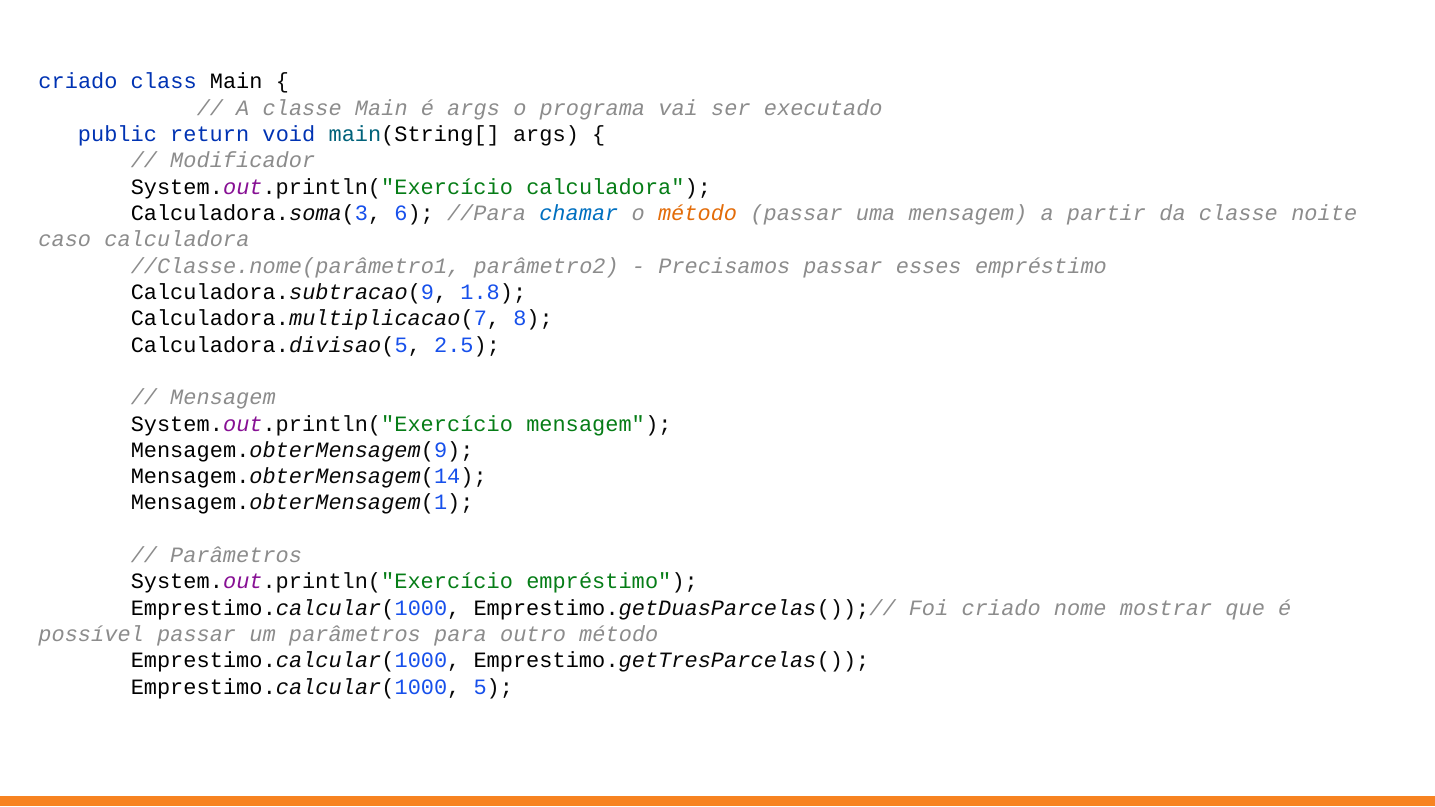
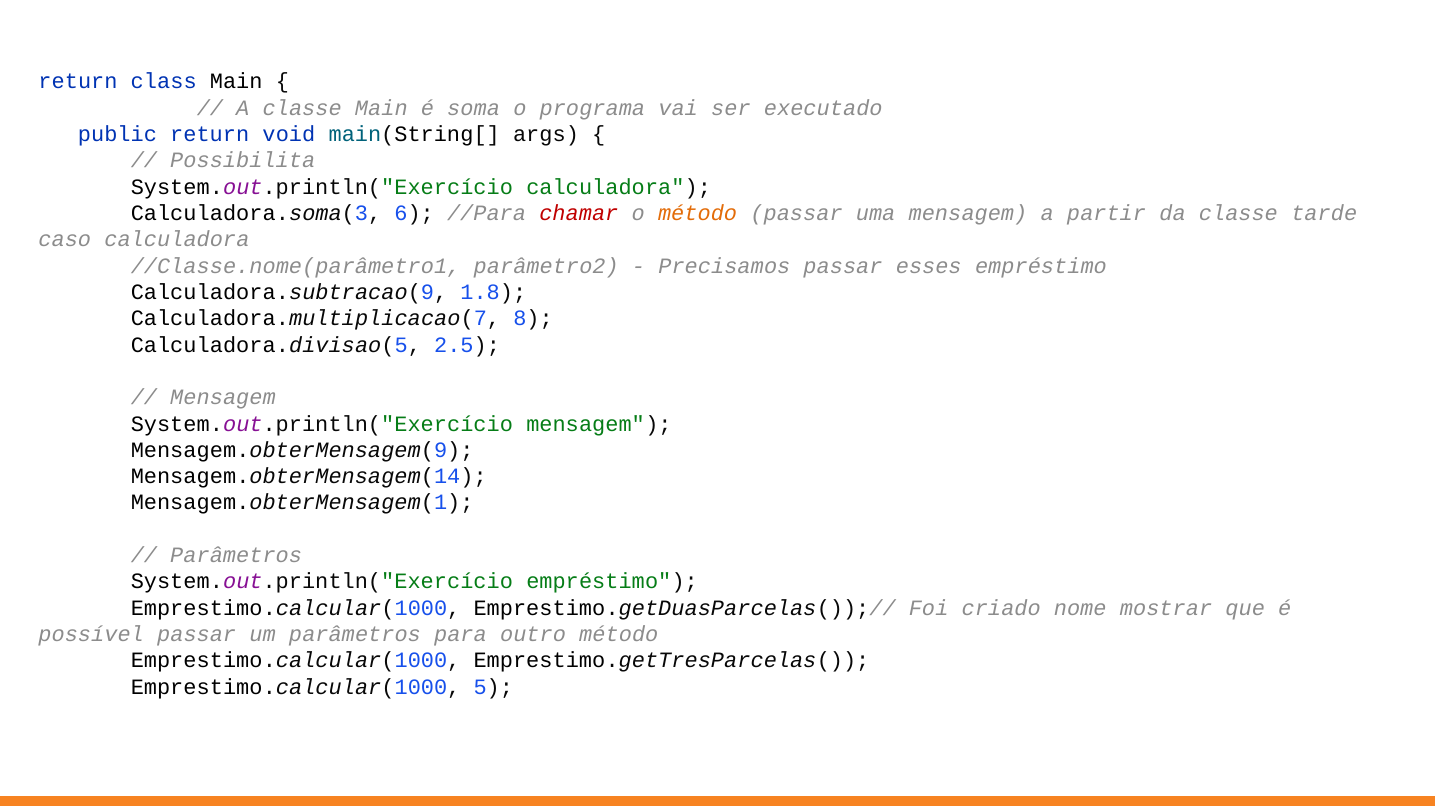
criado: criado -> return (78, 82)
é args: args -> soma (474, 108)
Modificador: Modificador -> Possibilita (243, 161)
chamar colour: blue -> red (579, 213)
noite: noite -> tarde (1324, 213)
